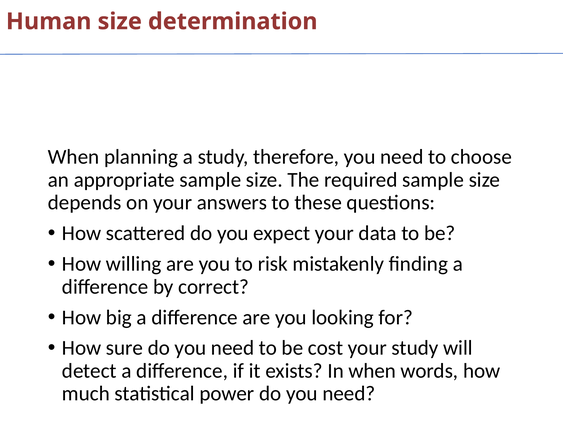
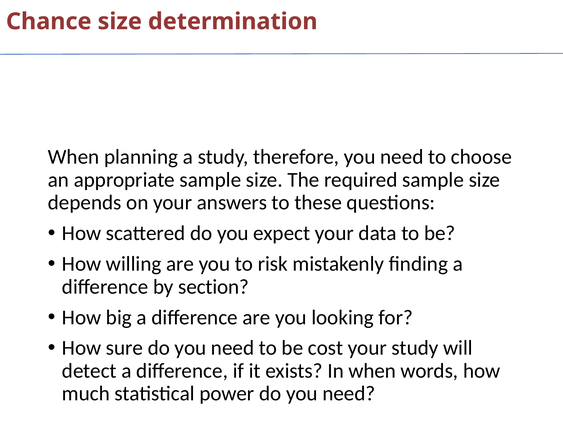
Human: Human -> Chance (49, 21)
correct: correct -> section (214, 287)
